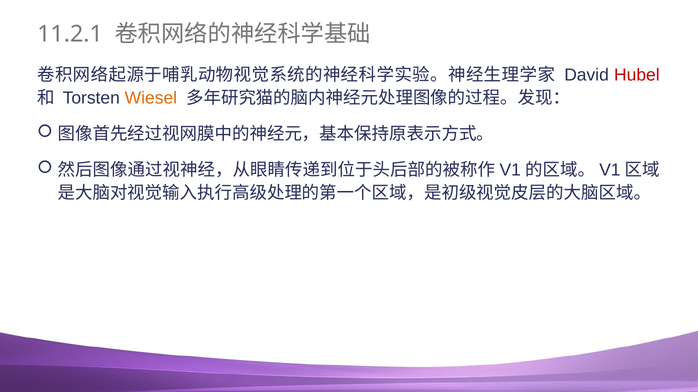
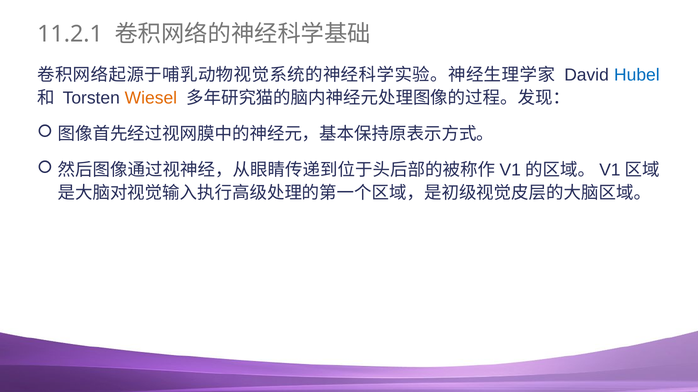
Hubel colour: red -> blue (637, 75)
